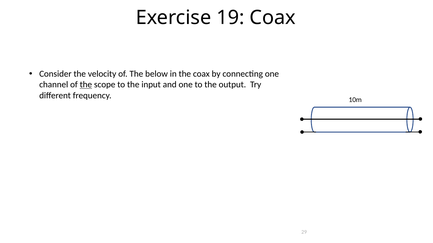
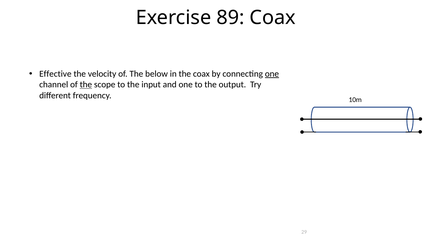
19: 19 -> 89 (230, 18)
Consider: Consider -> Effective (55, 74)
one underline: none -> present (272, 74)
